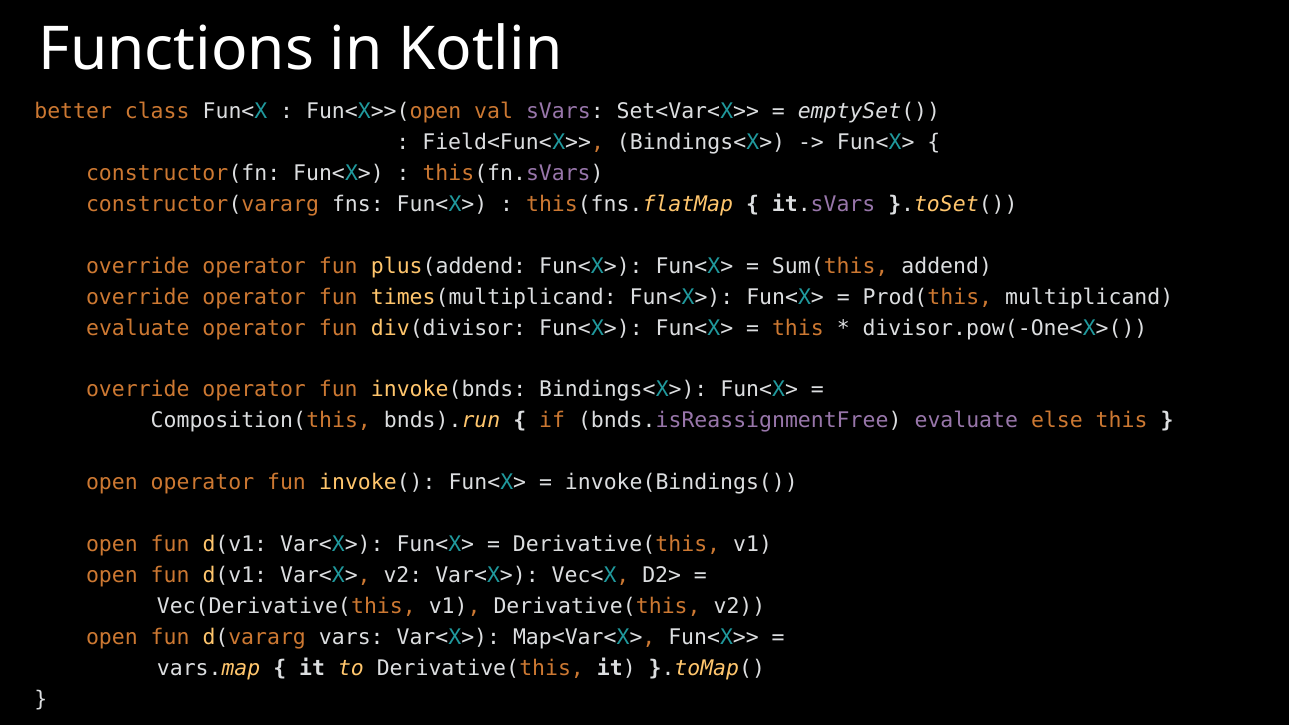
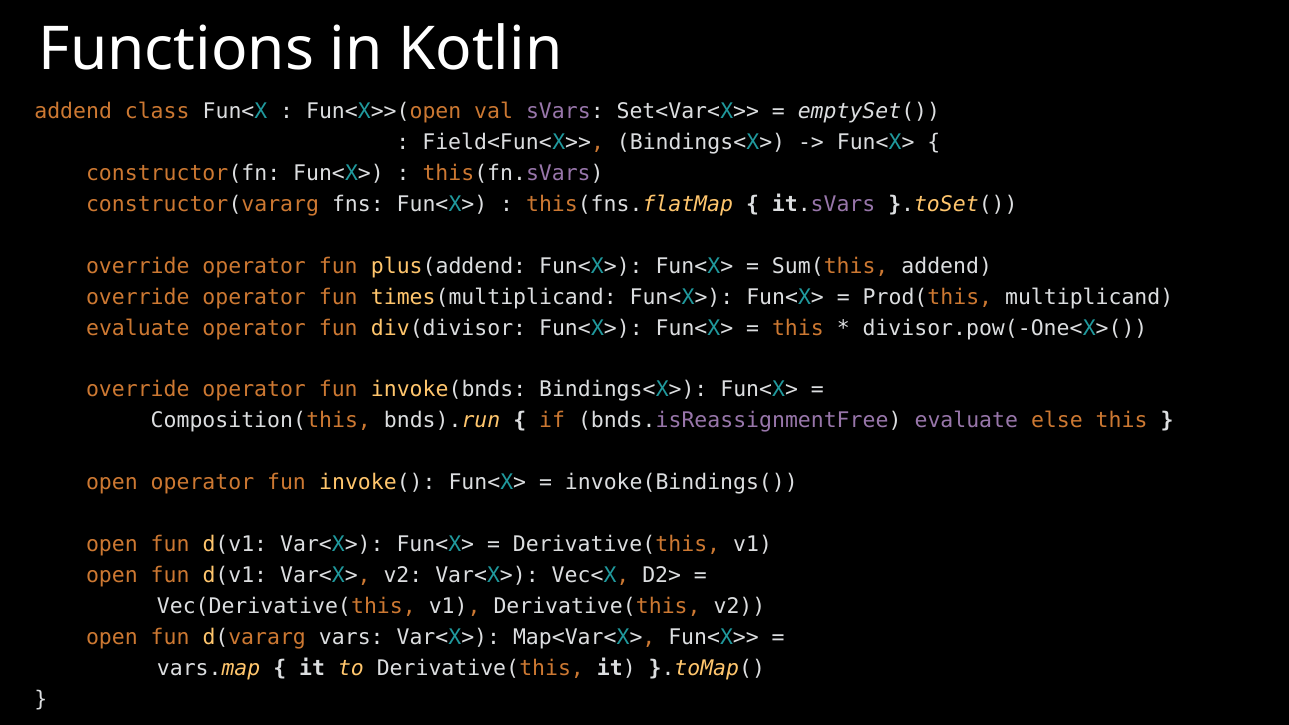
better: better -> addend (73, 111)
